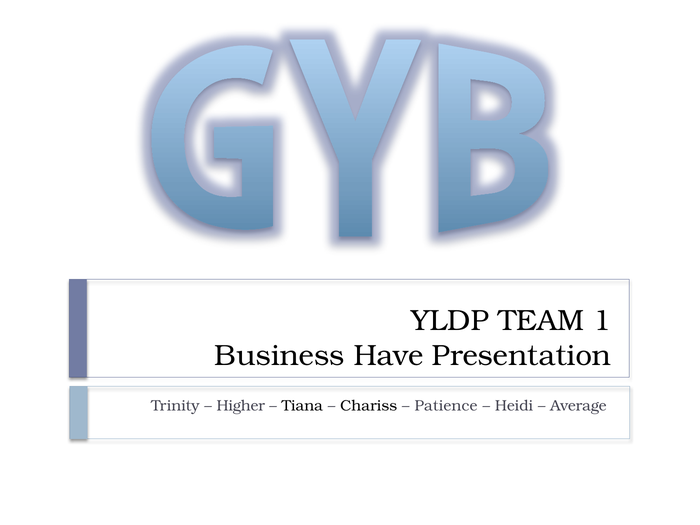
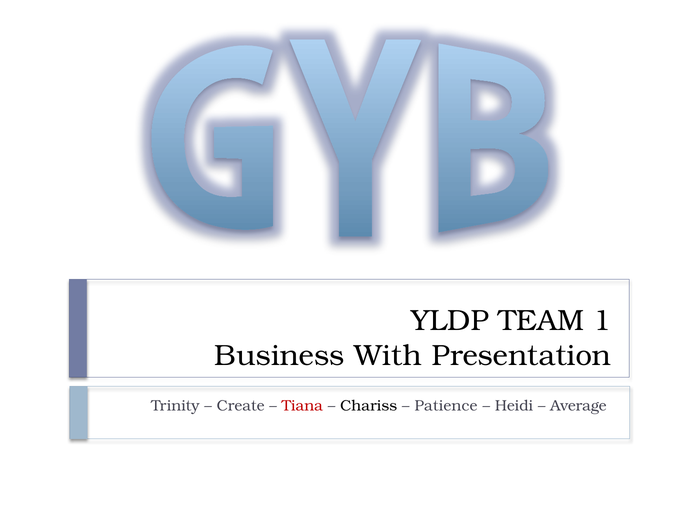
Have: Have -> With (388, 356)
Higher: Higher -> Create (241, 406)
Tiana colour: black -> red (302, 406)
